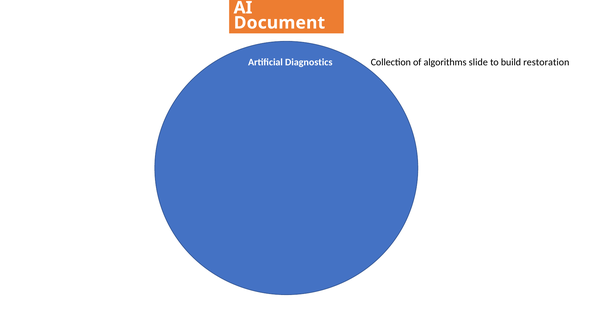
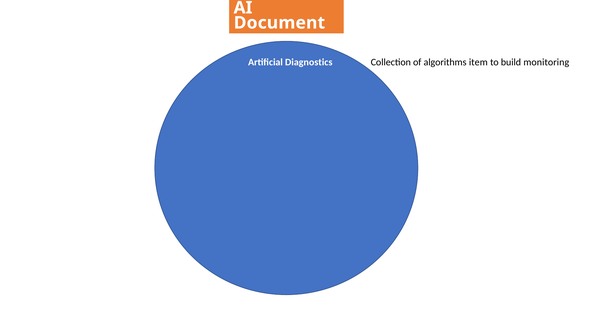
slide: slide -> item (478, 62)
restoration: restoration -> monitoring (546, 62)
